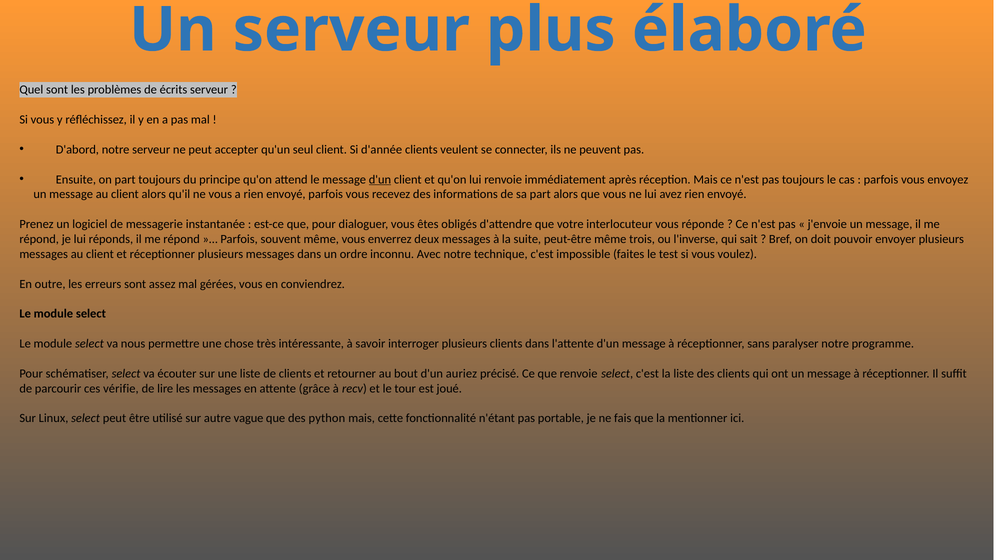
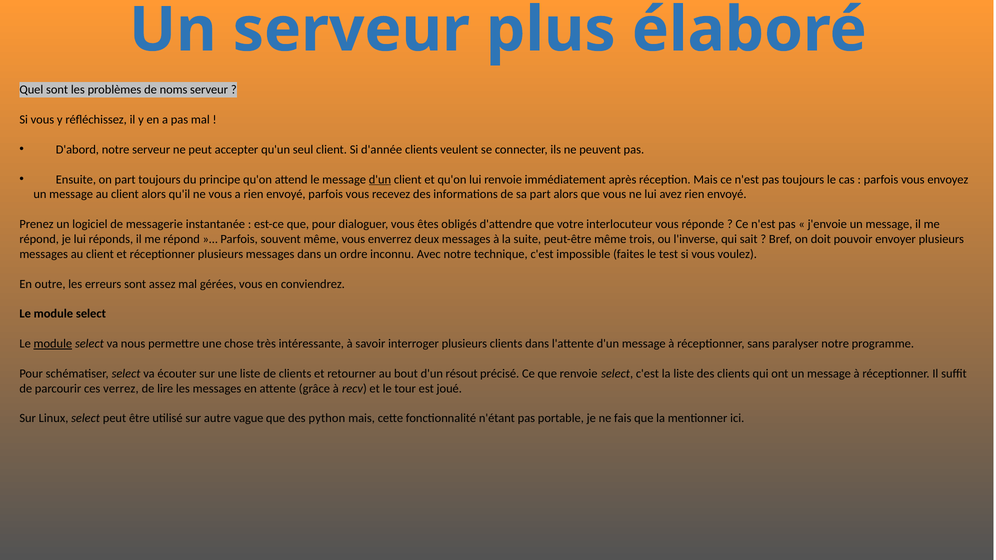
écrits: écrits -> noms (174, 90)
module underline: none -> present (53, 344)
auriez: auriez -> résout (462, 374)
vérifie: vérifie -> verrez (121, 389)
